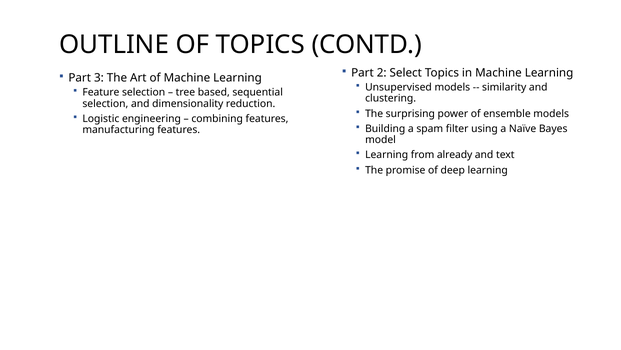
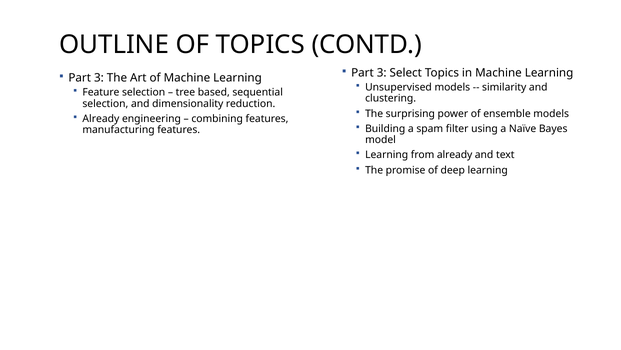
2: 2 -> 3 (382, 73)
Logistic: Logistic -> Already (101, 118)
